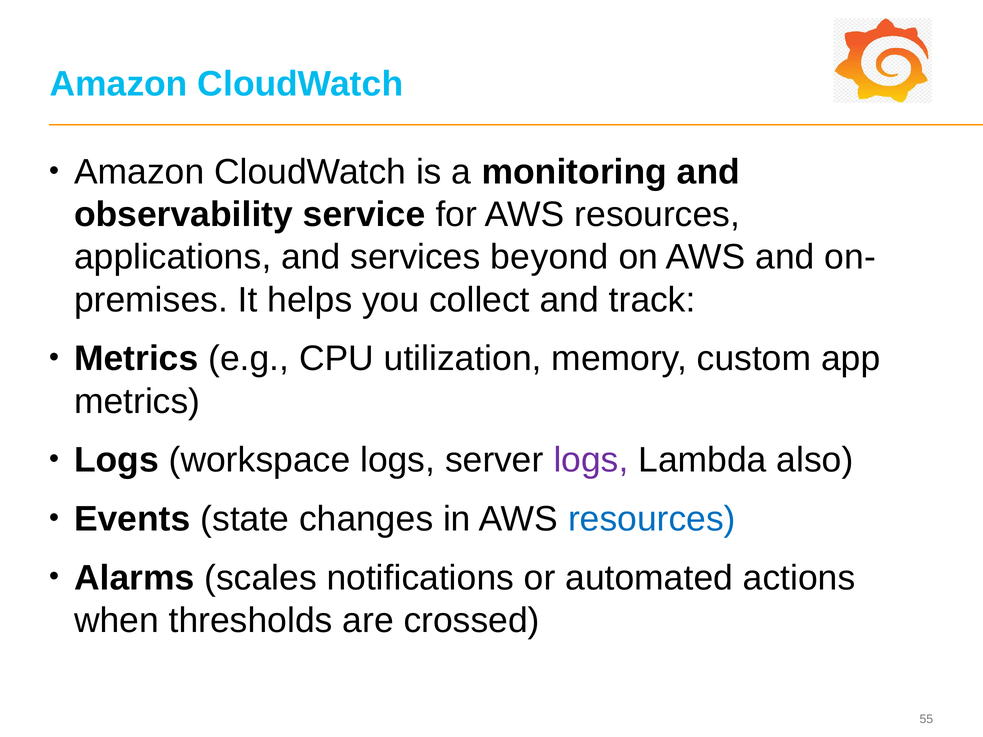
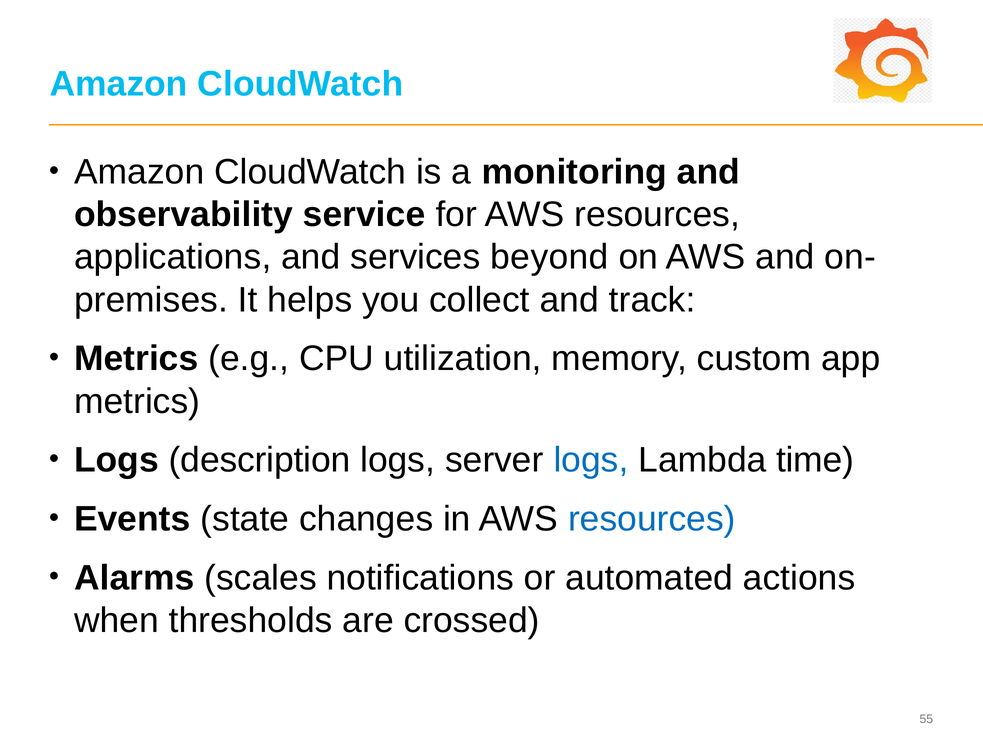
workspace: workspace -> description (260, 460)
logs colour: purple -> blue (591, 460)
also: also -> time (815, 460)
